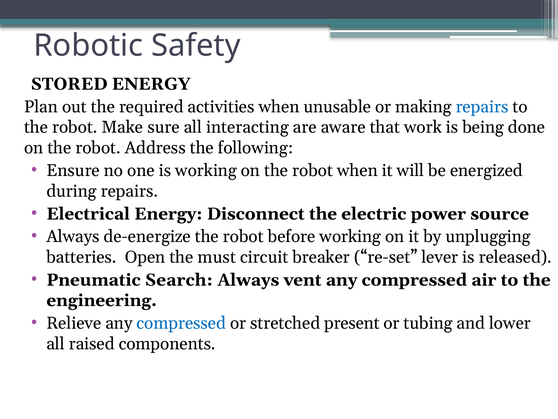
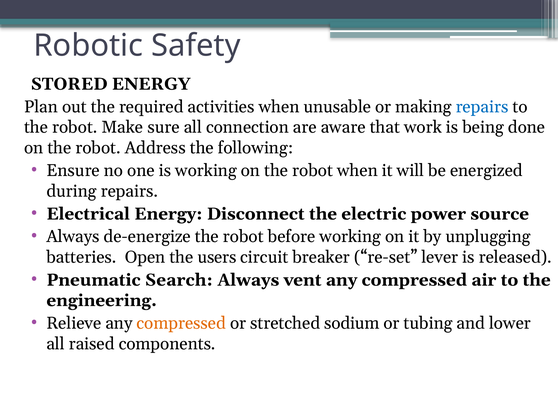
interacting: interacting -> connection (248, 127)
must: must -> users (217, 257)
compressed colour: blue -> orange (181, 323)
present: present -> sodium (352, 323)
